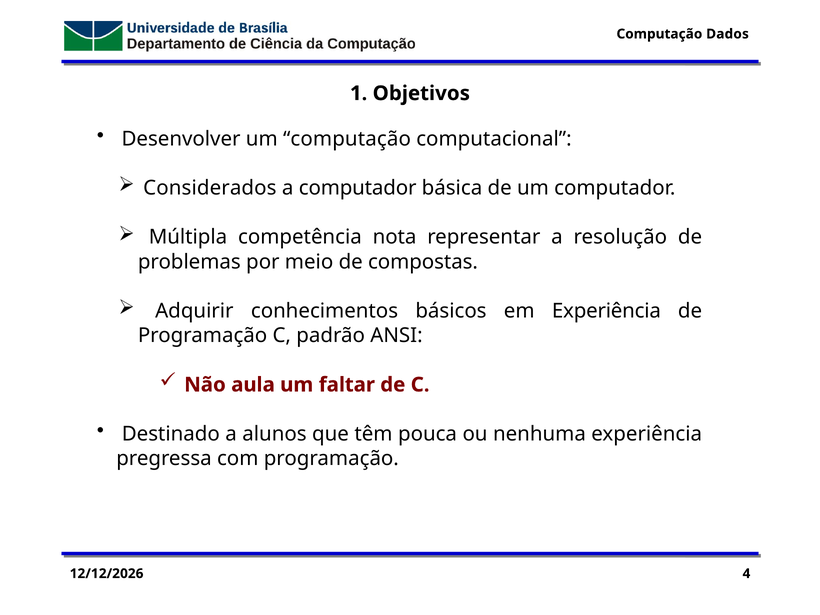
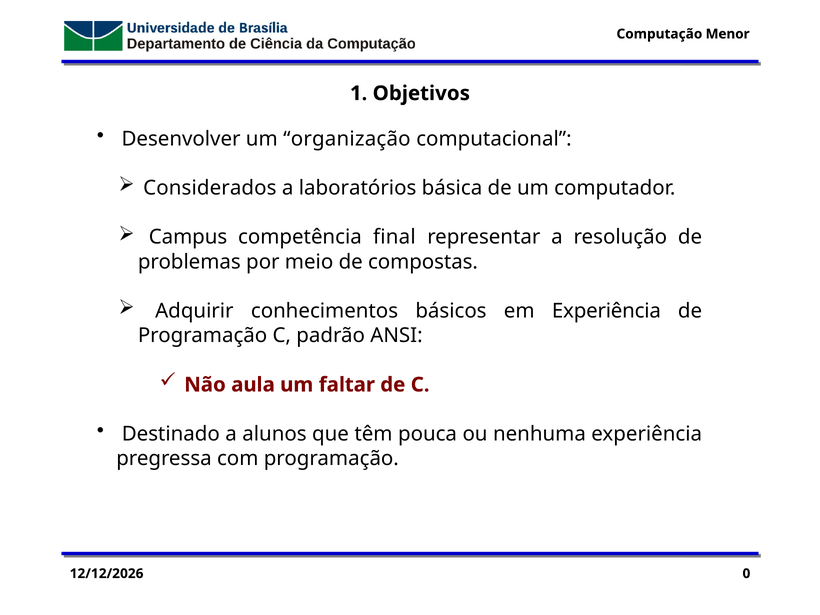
Dados: Dados -> Menor (728, 34)
um computação: computação -> organização (347, 139)
a computador: computador -> laboratórios (358, 188)
Múltipla: Múltipla -> Campus (188, 237)
nota: nota -> final (394, 237)
4: 4 -> 0 (746, 574)
